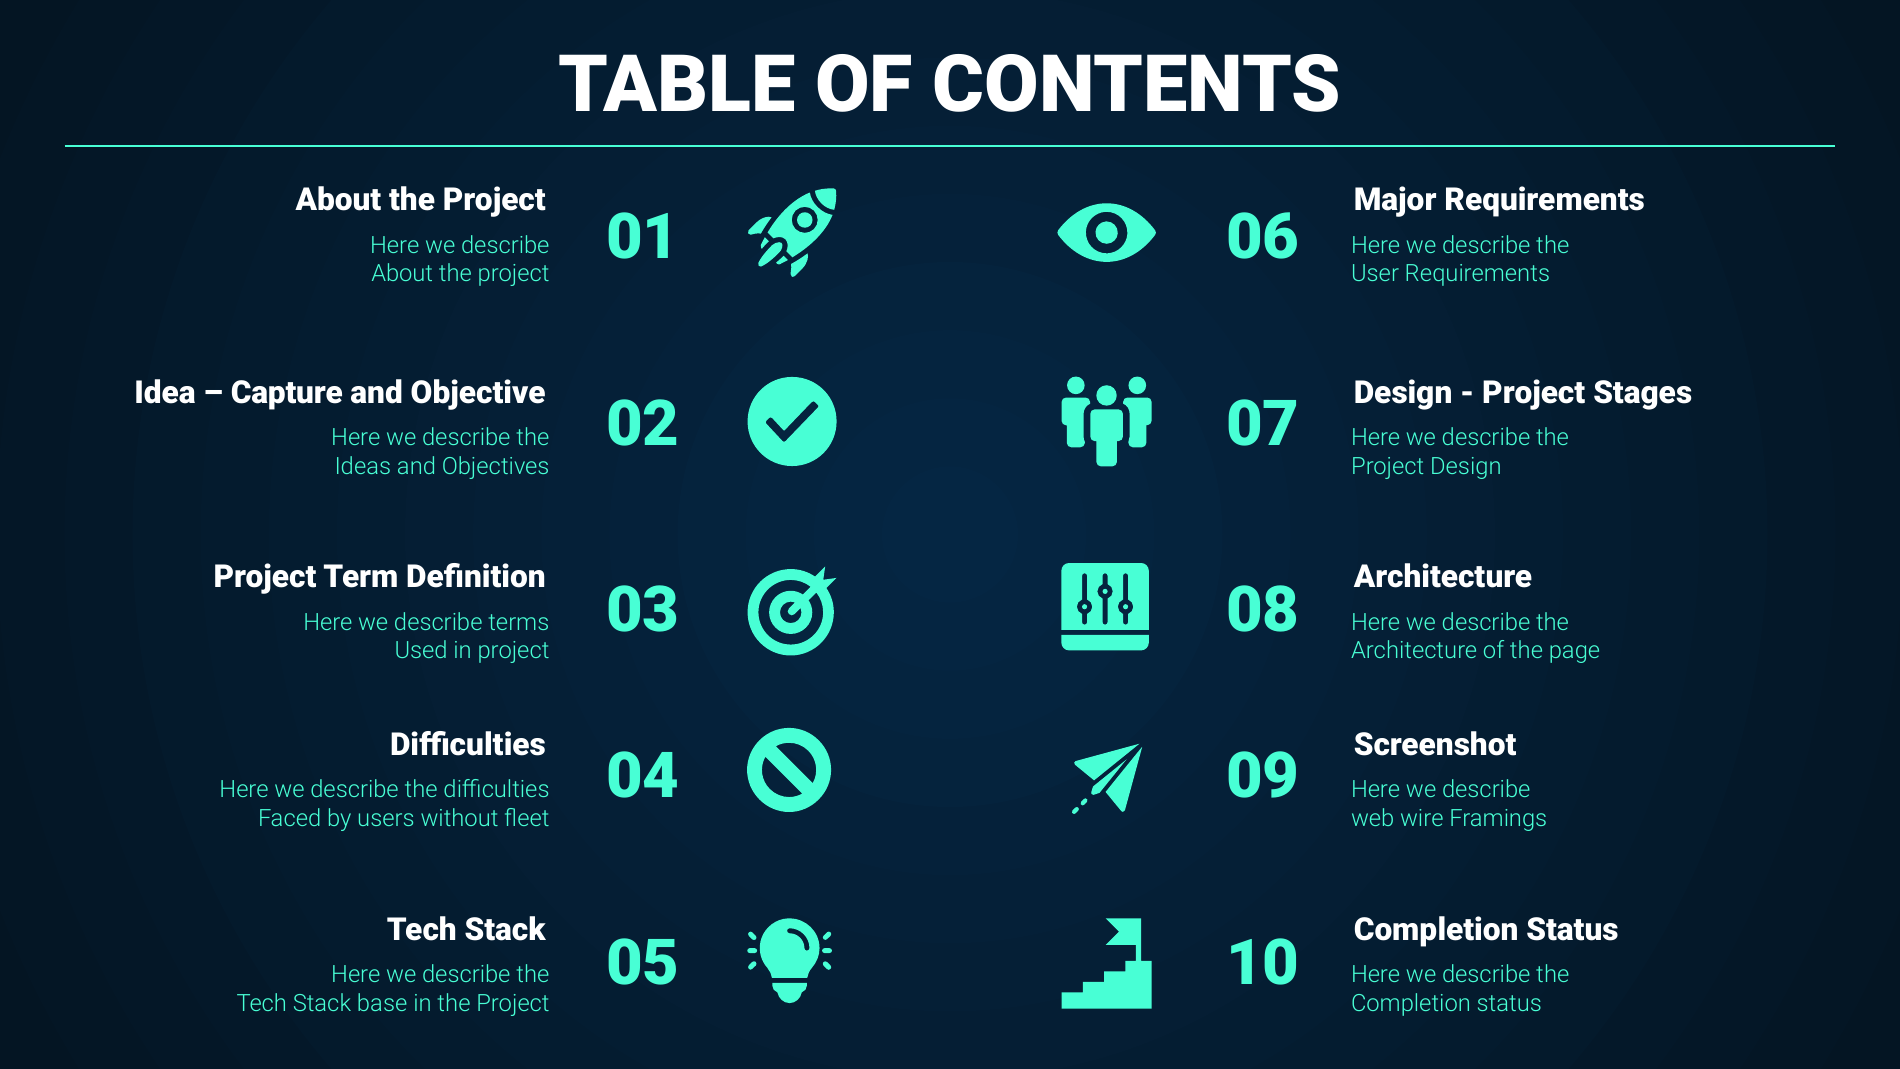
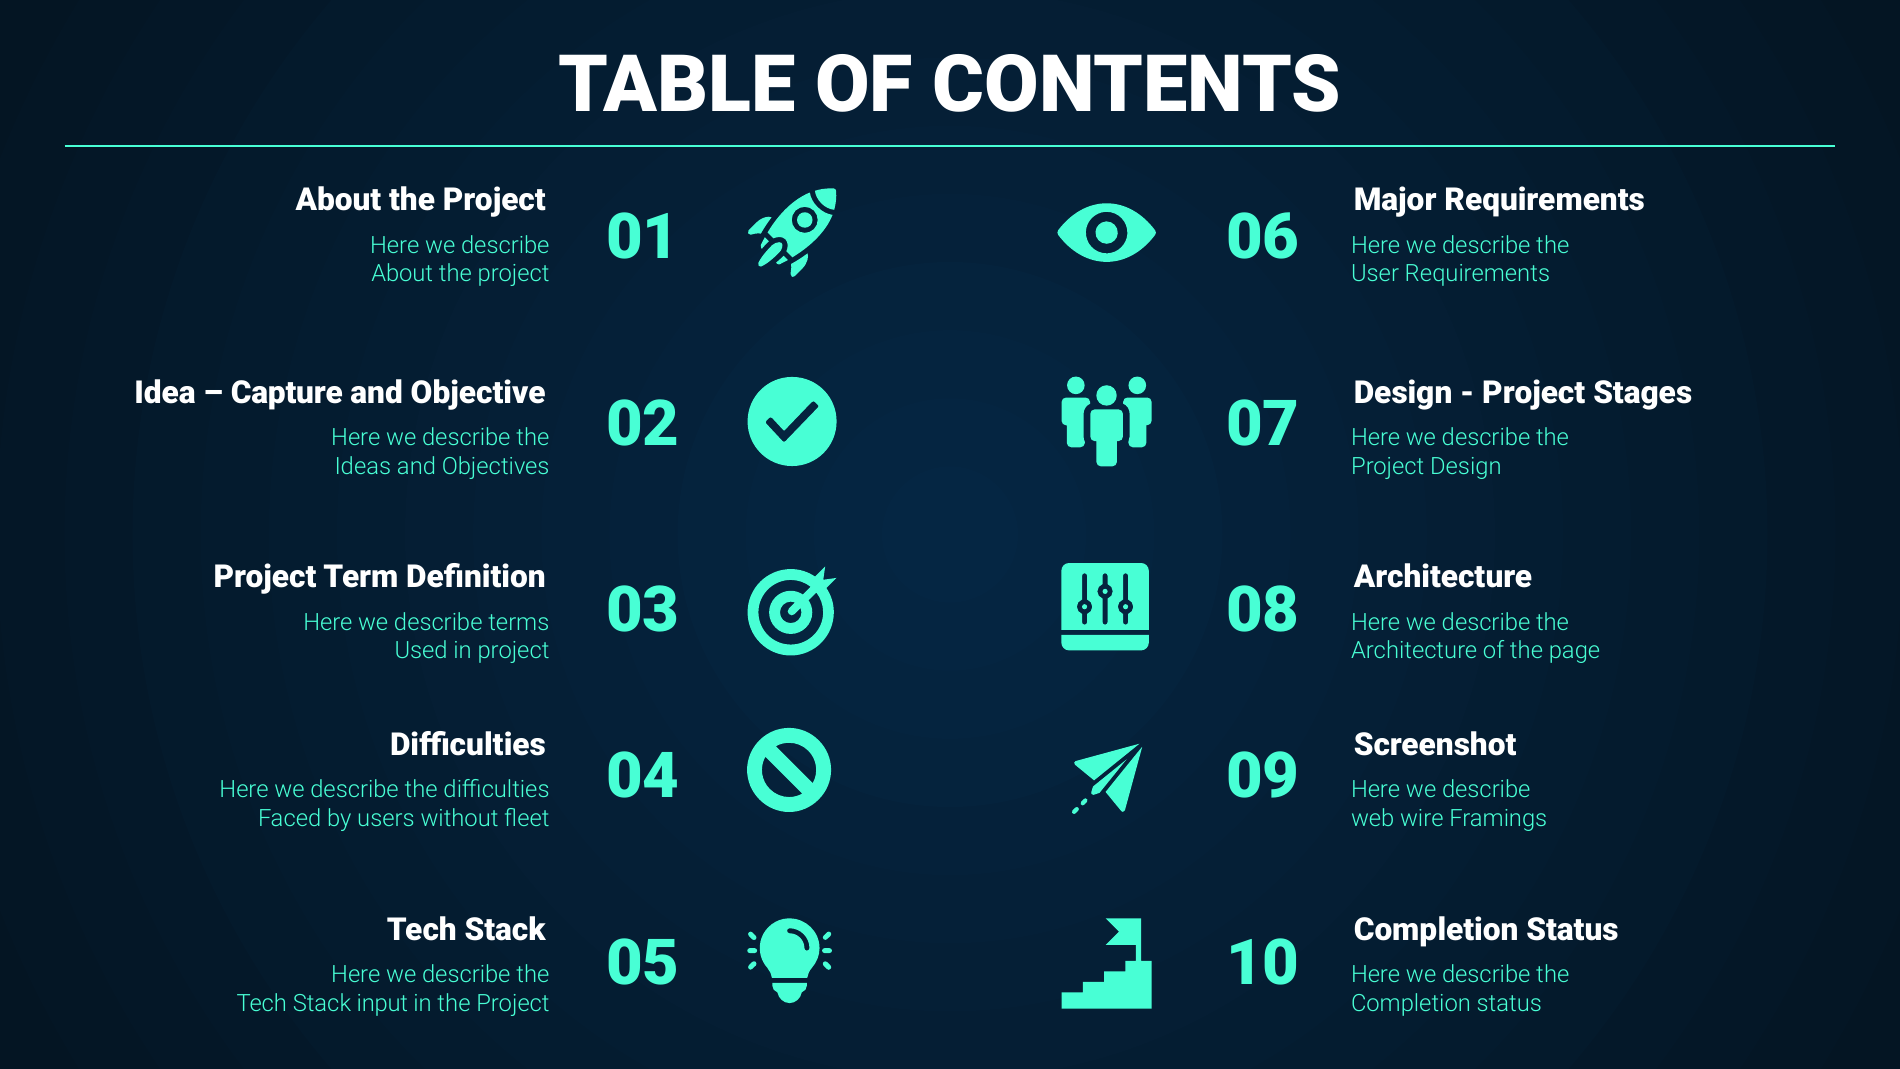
base: base -> input (382, 1003)
